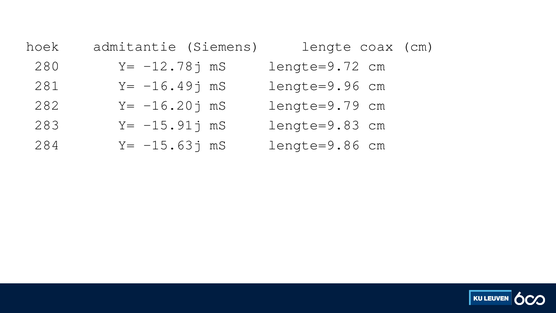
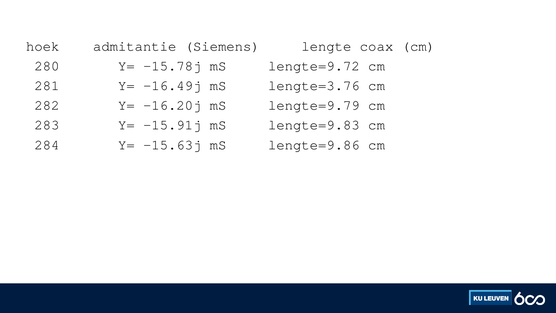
-12.78j: -12.78j -> -15.78j (172, 66)
lengte=9.96: lengte=9.96 -> lengte=3.76 (314, 86)
